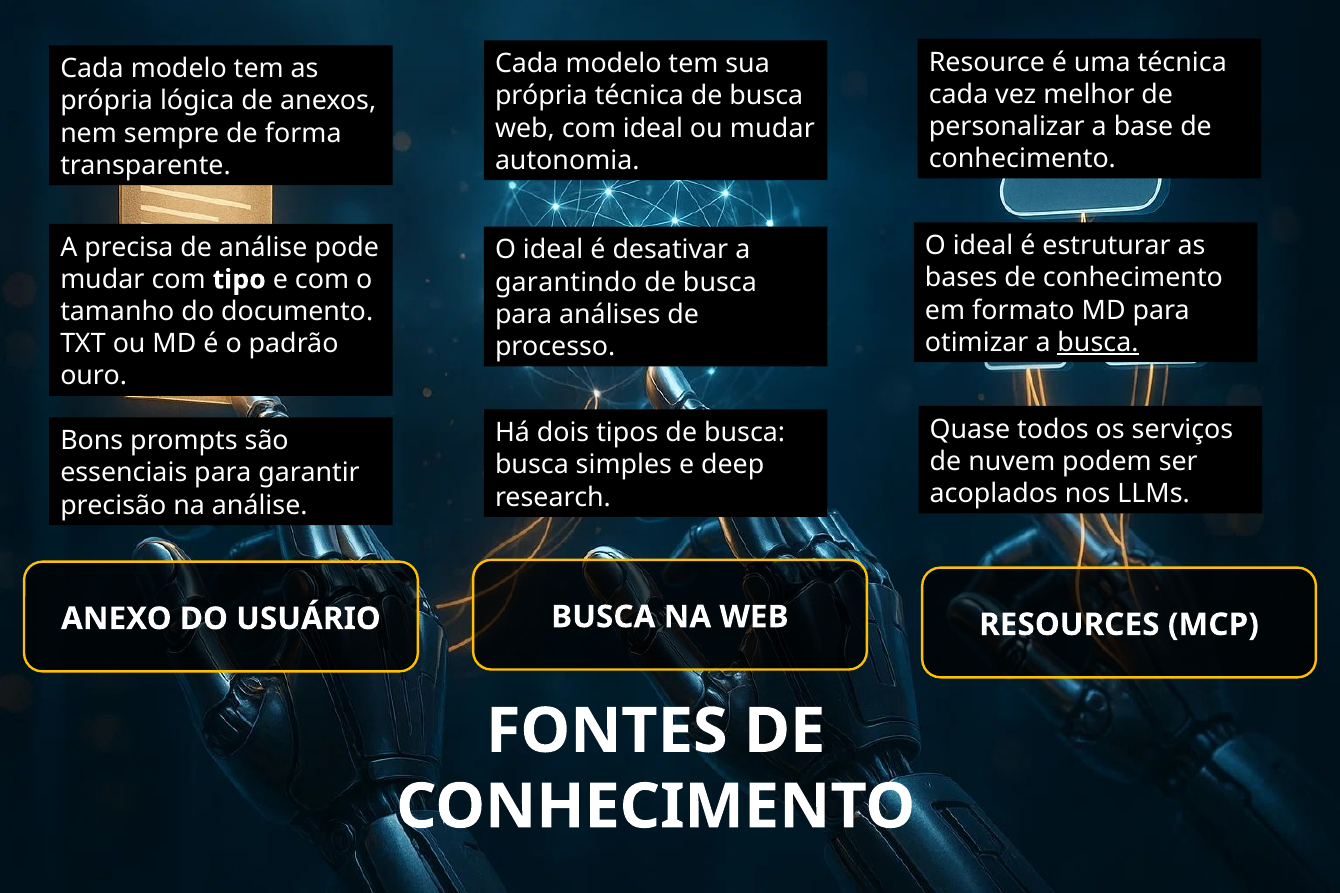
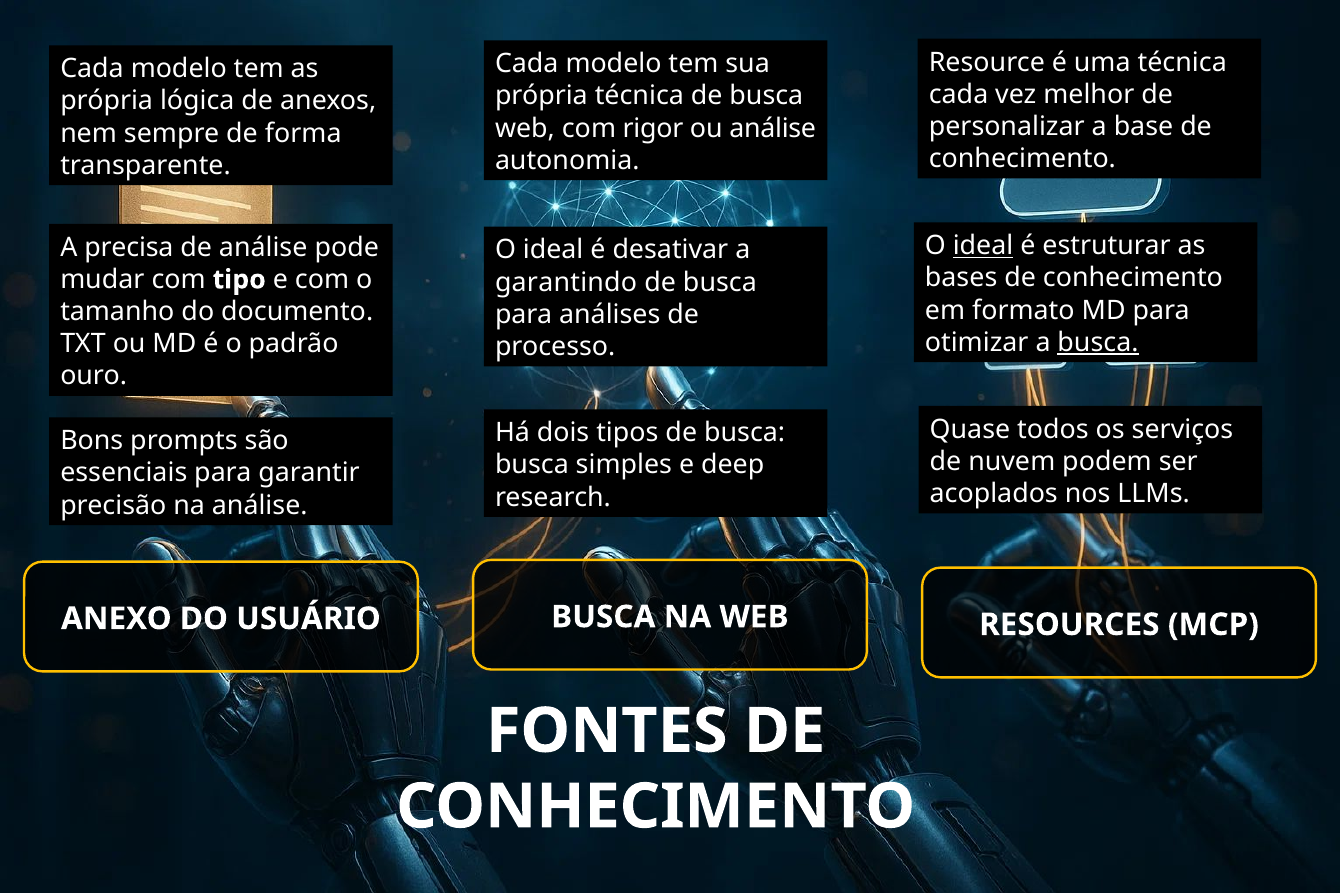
com ideal: ideal -> rigor (653, 128)
ou mudar: mudar -> análise (773, 128)
ideal underline: none -> present (983, 246)
